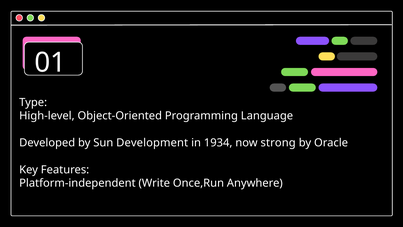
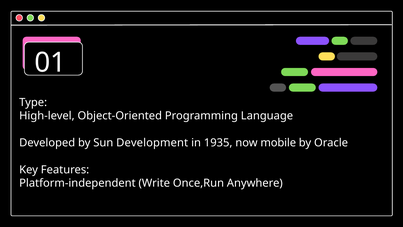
1934: 1934 -> 1935 (218, 143)
strong: strong -> mobile (278, 143)
